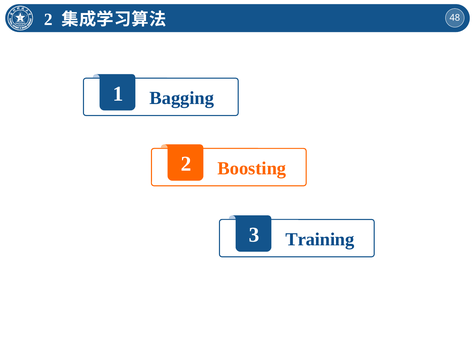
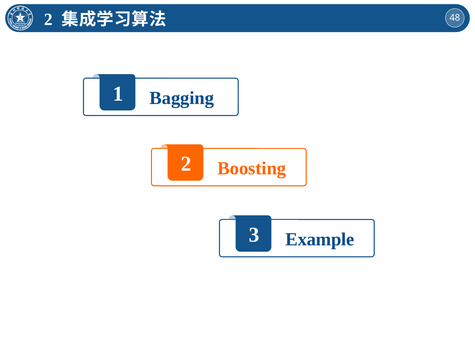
Training: Training -> Example (320, 240)
